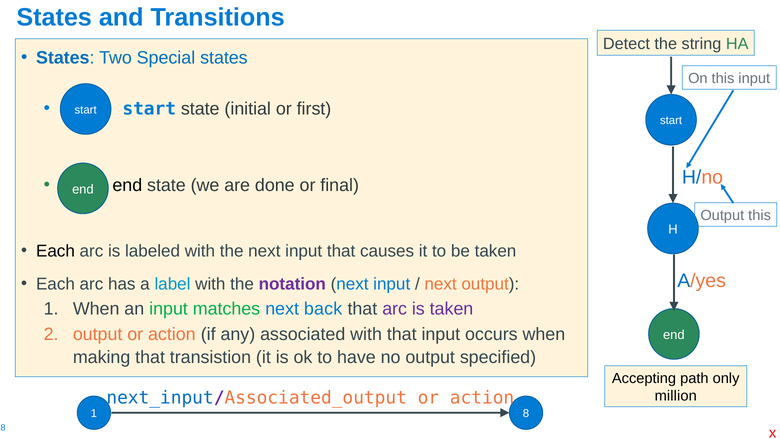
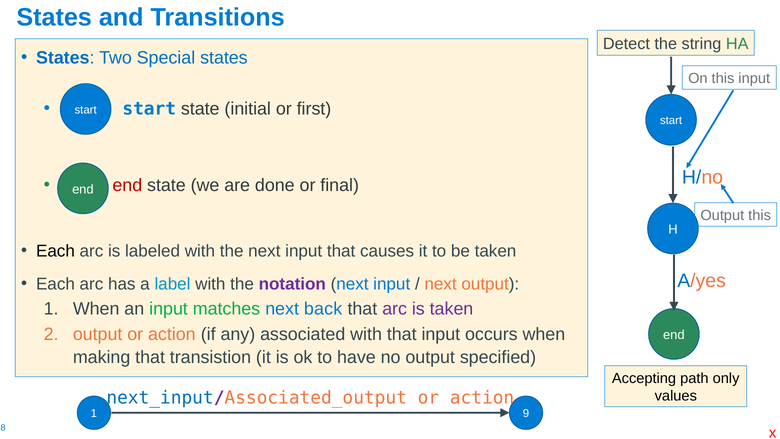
end colour: black -> red (127, 185)
million: million -> values (676, 396)
8: 8 -> 9 (526, 413)
